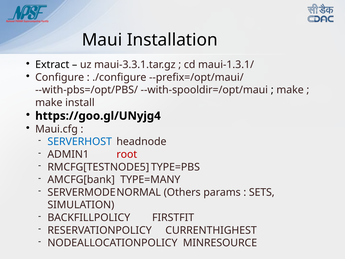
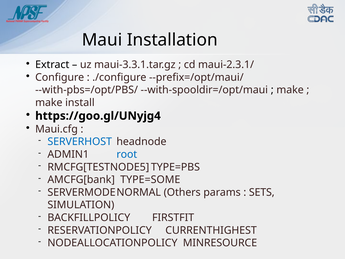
maui-1.3.1/: maui-1.3.1/ -> maui-2.3.1/ (226, 65)
root colour: red -> blue (127, 154)
TYPE=MANY: TYPE=MANY -> TYPE=SOME (150, 180)
